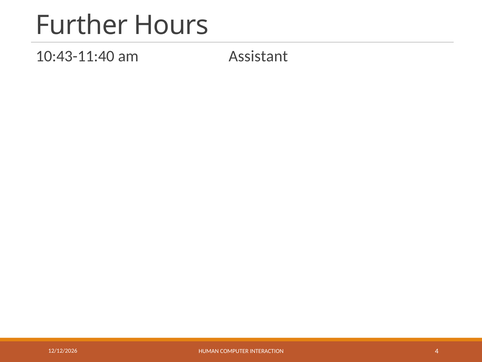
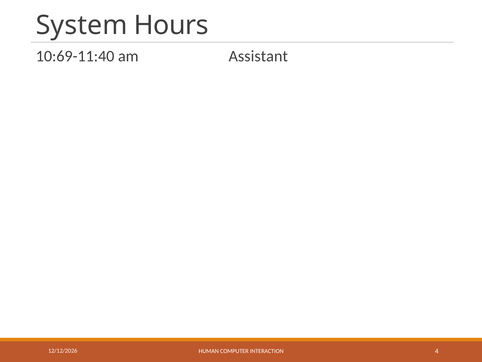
Further: Further -> System (82, 25)
10:43-11:40: 10:43-11:40 -> 10:69-11:40 (75, 56)
